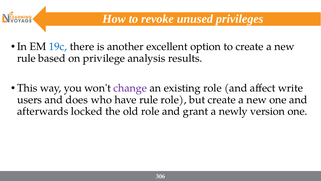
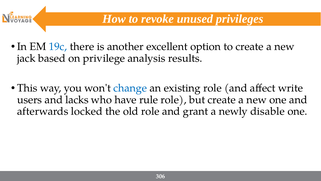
rule: rule -> jack (26, 58)
change colour: purple -> blue (130, 88)
does: does -> lacks (77, 99)
version: version -> disable (267, 111)
